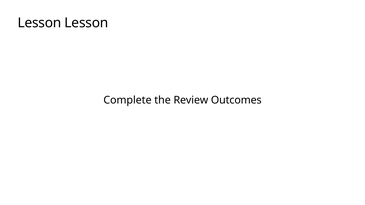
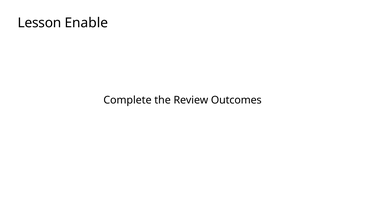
Lesson Lesson: Lesson -> Enable (86, 23)
